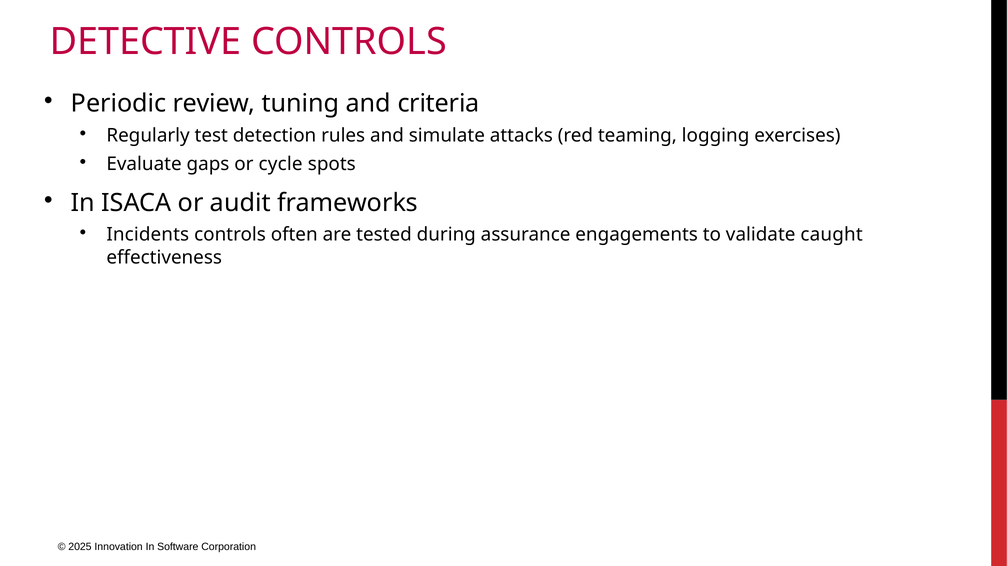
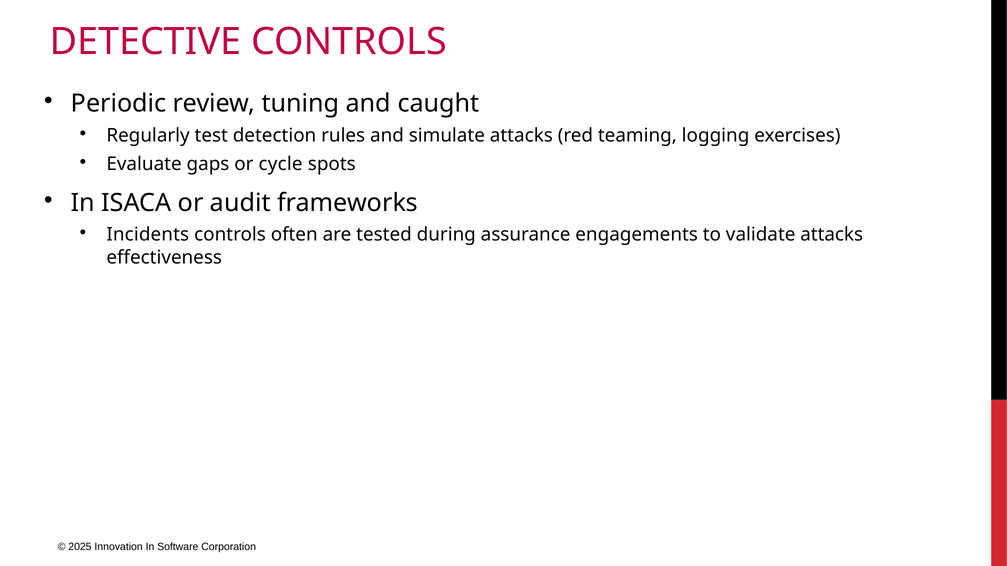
criteria: criteria -> caught (438, 104)
validate caught: caught -> attacks (832, 235)
